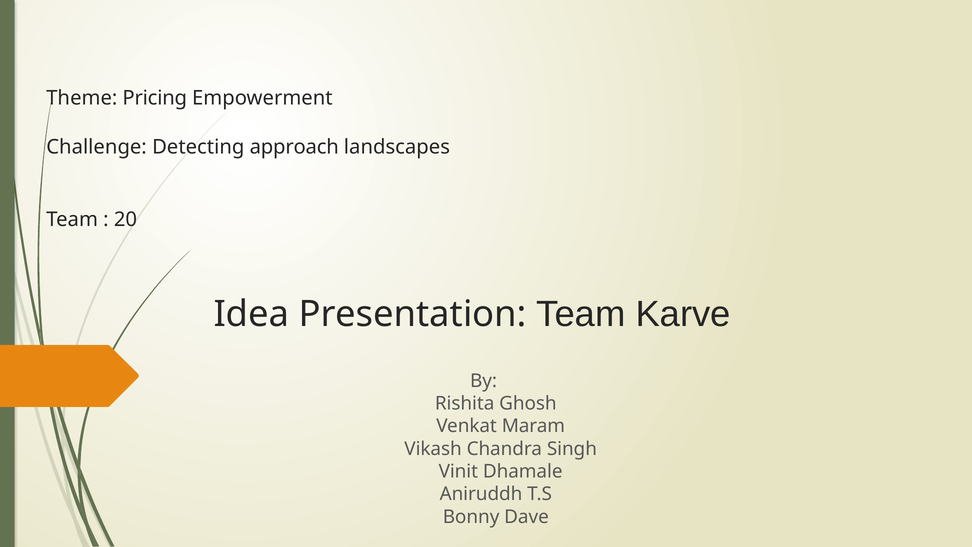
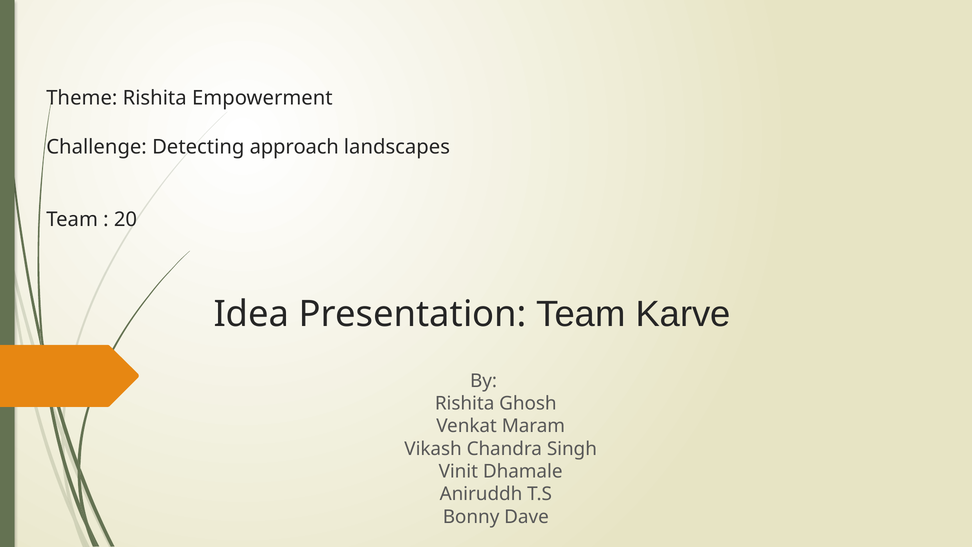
Theme Pricing: Pricing -> Rishita (155, 98)
